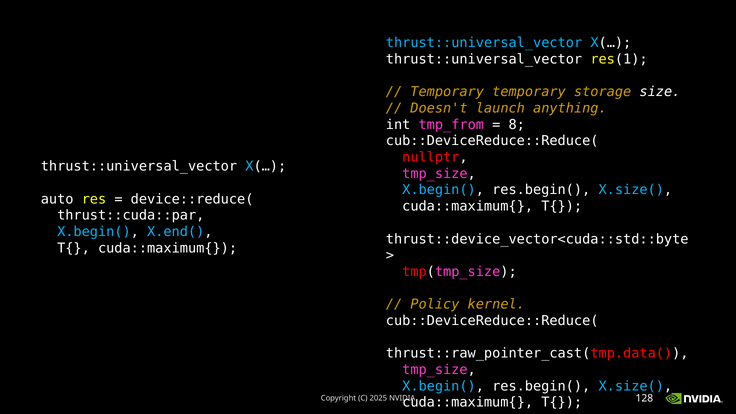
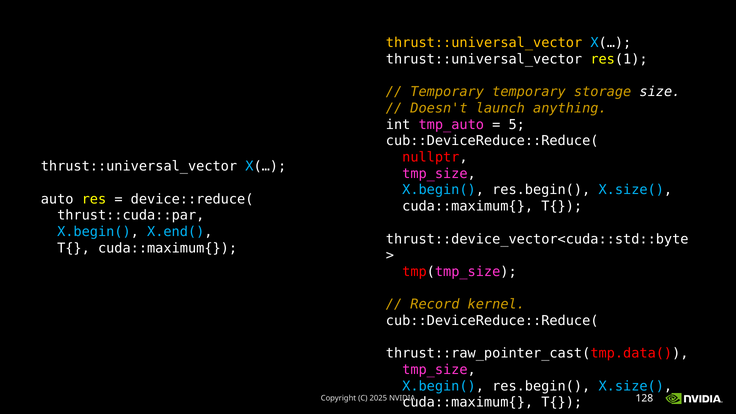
thrust::universal_vector colour: light blue -> yellow (484, 43)
tmp_from: tmp_from -> tmp_auto (451, 125)
8: 8 -> 5 (517, 125)
Policy: Policy -> Record (435, 304)
